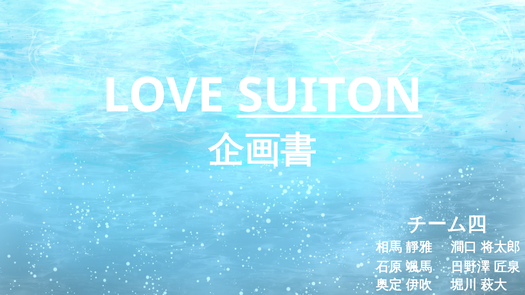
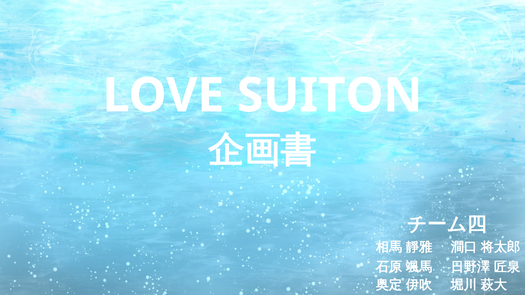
SUITON underline: present -> none (330, 96)
